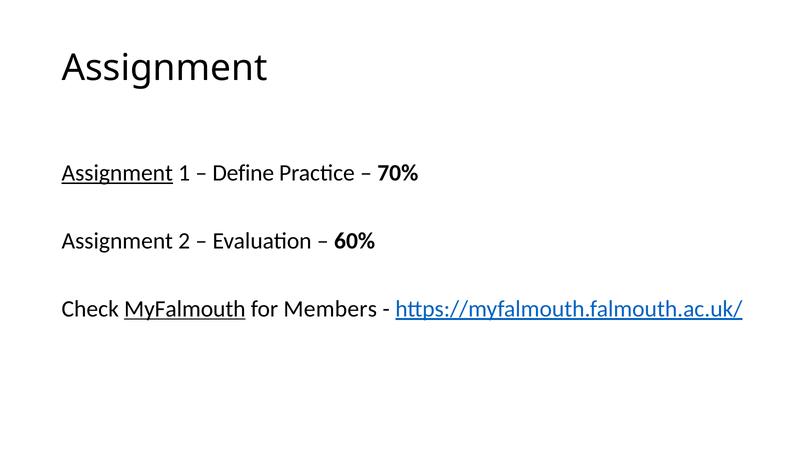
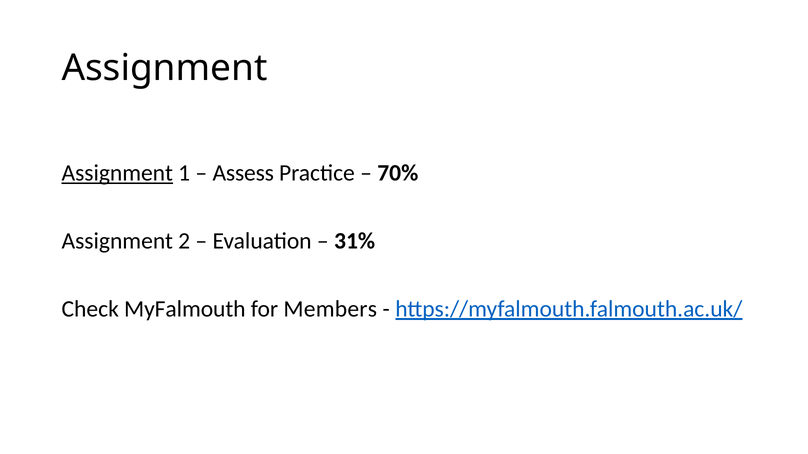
Define: Define -> Assess (243, 173)
60%: 60% -> 31% (355, 241)
MyFalmouth underline: present -> none (185, 309)
